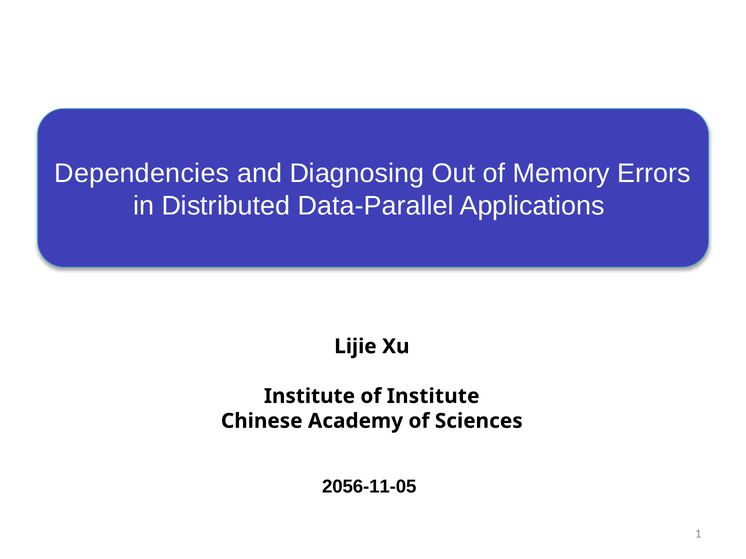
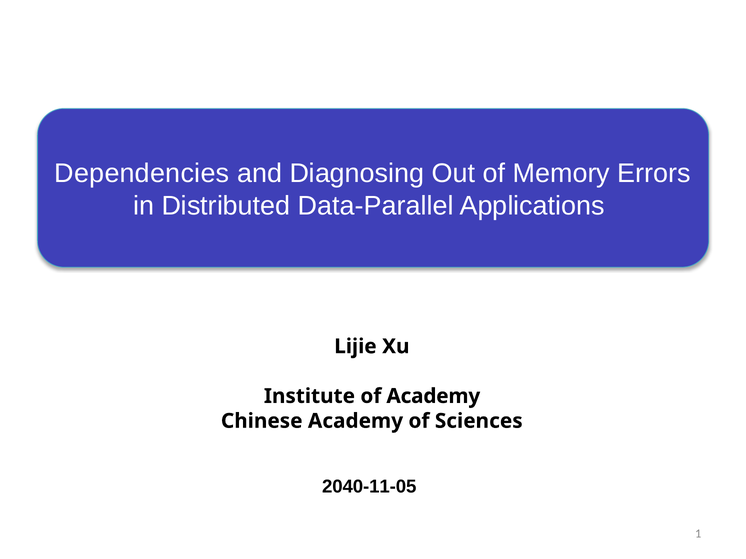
of Institute: Institute -> Academy (433, 396)
2056-11-05: 2056-11-05 -> 2040-11-05 (369, 487)
